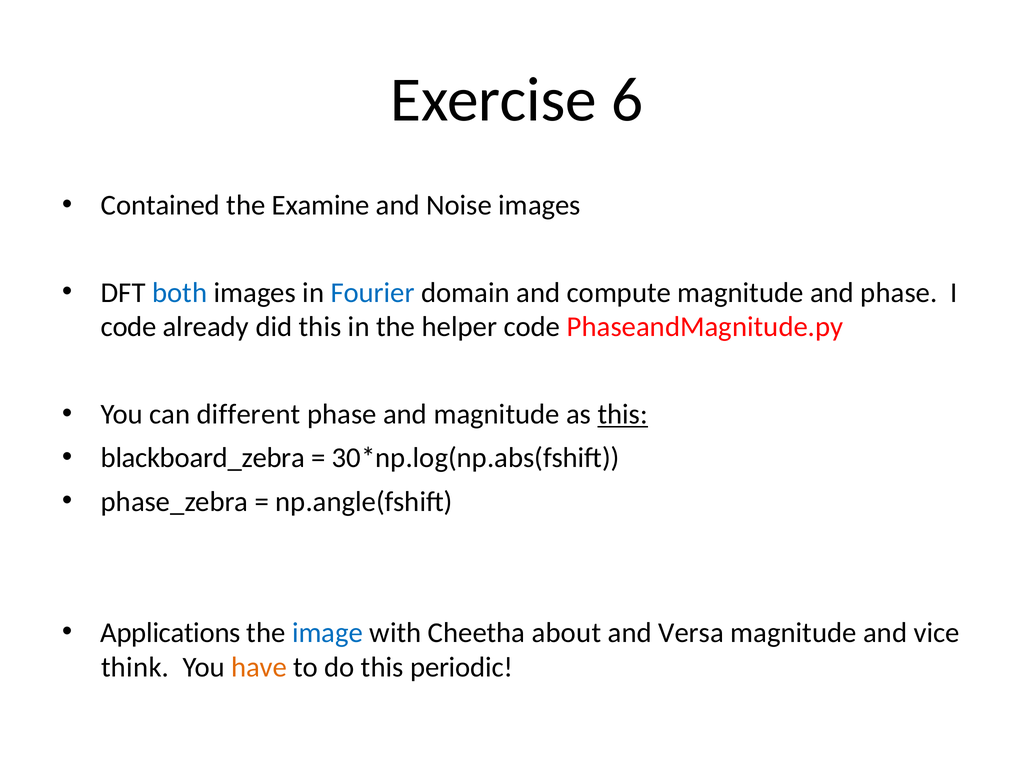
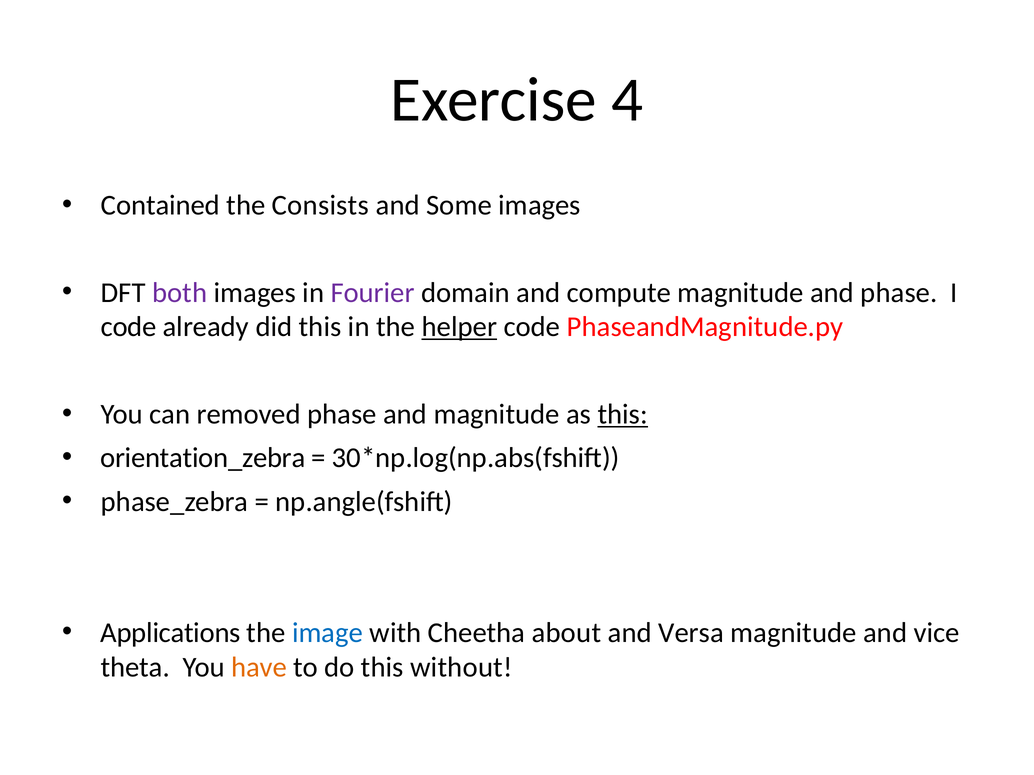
6: 6 -> 4 (627, 100)
Examine: Examine -> Consists (320, 205)
Noise: Noise -> Some (459, 205)
both colour: blue -> purple (180, 293)
Fourier colour: blue -> purple (373, 293)
helper underline: none -> present (459, 327)
different: different -> removed (249, 415)
blackboard_zebra: blackboard_zebra -> orientation_zebra (203, 458)
think: think -> theta (135, 667)
periodic: periodic -> without (461, 667)
